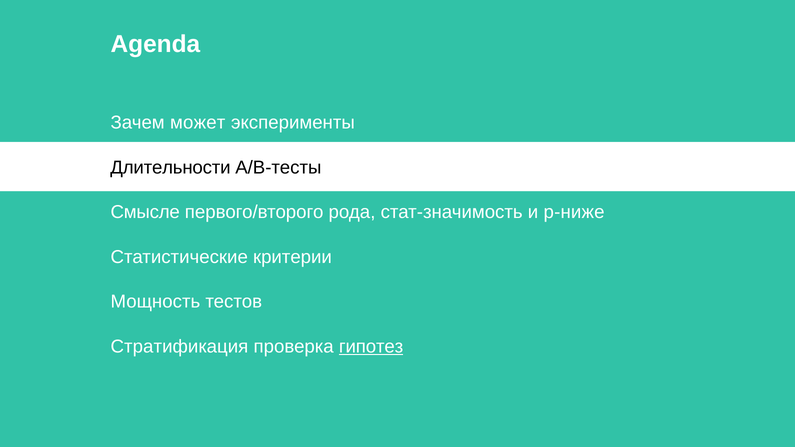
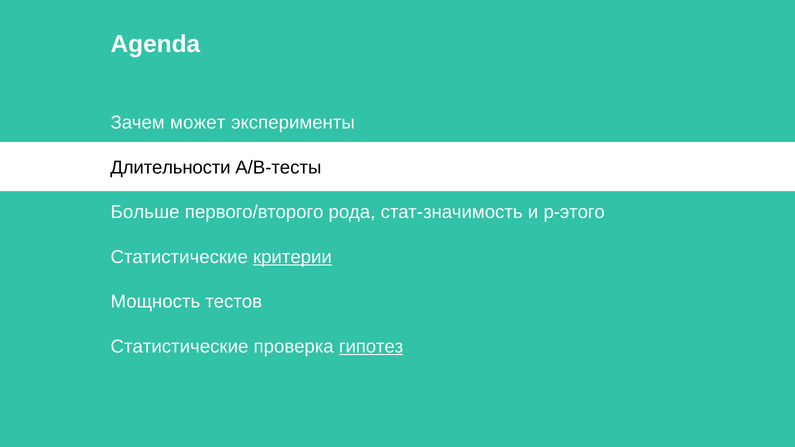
Смысле: Смысле -> Больше (145, 212)
p-ниже: p-ниже -> p-этого (574, 212)
критерии underline: none -> present (292, 257)
Стратификация: Стратификация -> Статистические (179, 347)
